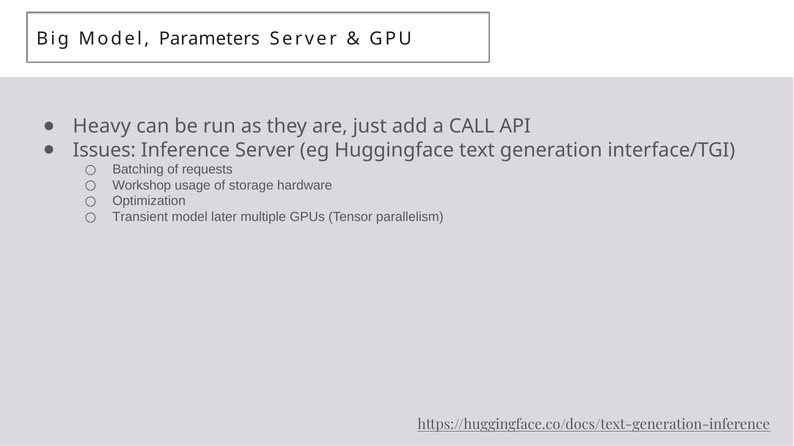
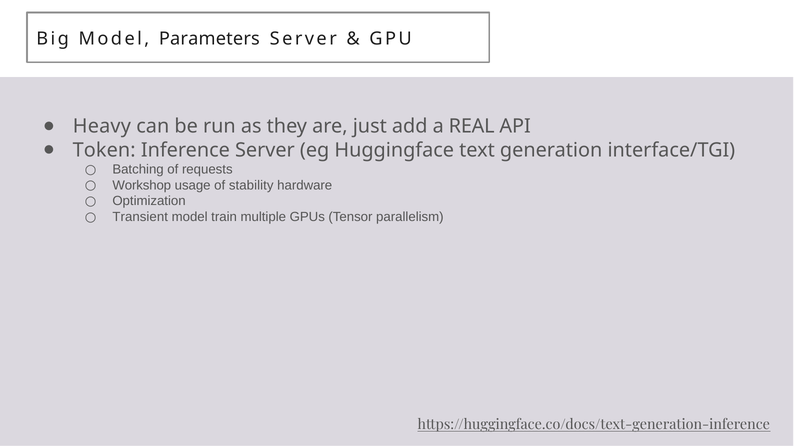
CALL: CALL -> REAL (472, 126)
Issues: Issues -> Token (104, 150)
storage: storage -> stability (251, 185)
later: later -> train (224, 217)
